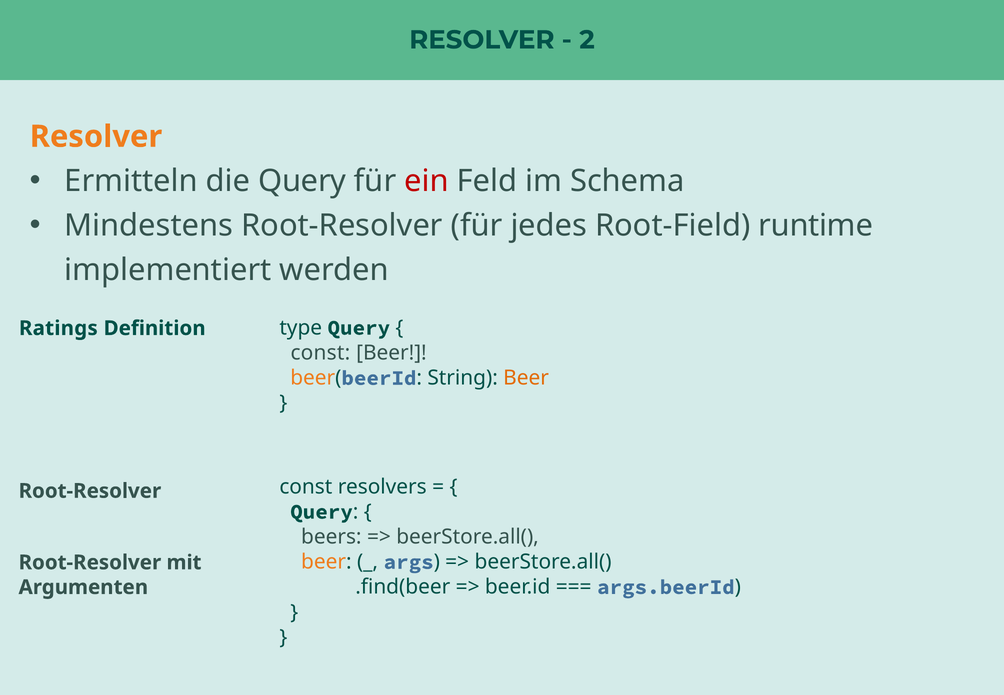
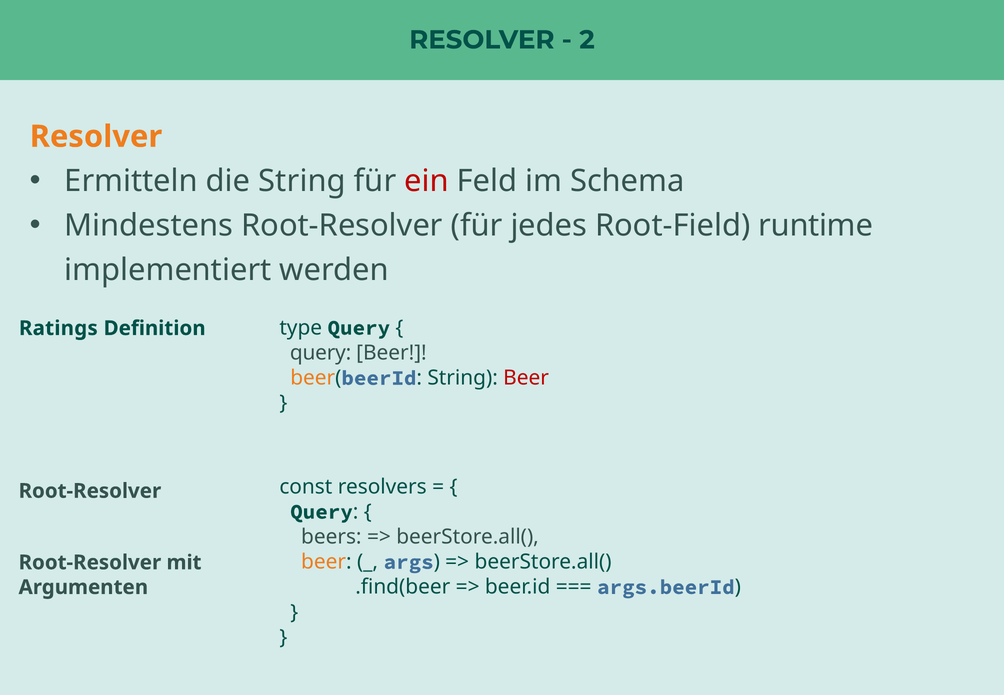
die Query: Query -> String (302, 181)
const: const -> query (321, 353)
Beer colour: orange -> red (526, 378)
